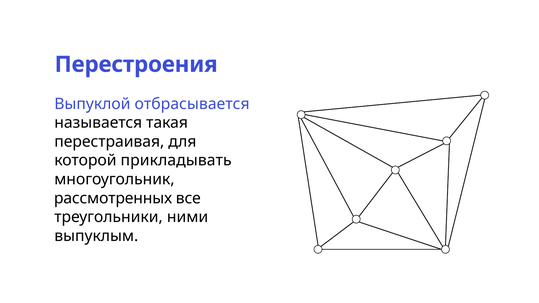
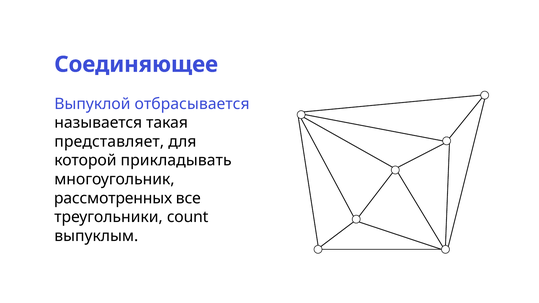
Перестроения: Перестроения -> Соединяющее (136, 64)
перестраивая: перестраивая -> представляет (109, 142)
ними: ними -> count (188, 217)
